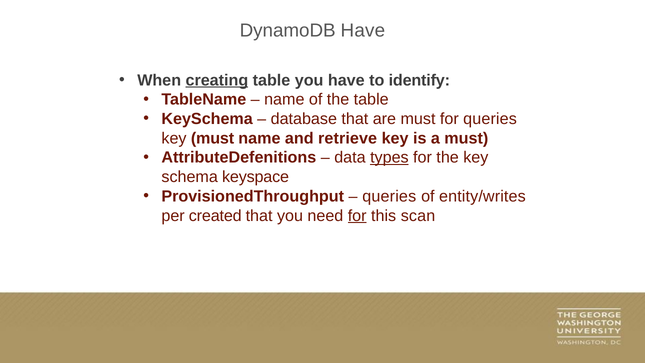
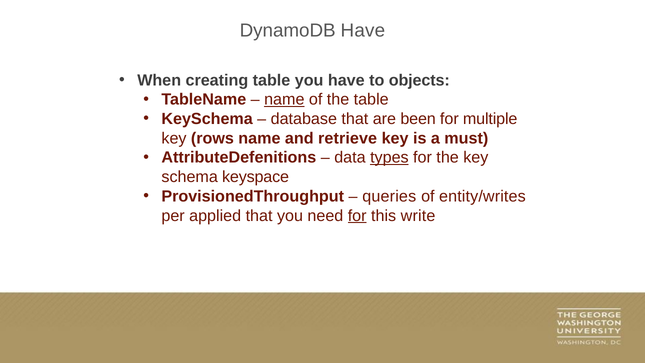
creating underline: present -> none (217, 80)
identify: identify -> objects (419, 80)
name underline: none -> present (284, 100)
are must: must -> been (418, 119)
for queries: queries -> multiple (490, 119)
key must: must -> rows (212, 138)
created: created -> applied (215, 216)
scan: scan -> write (418, 216)
